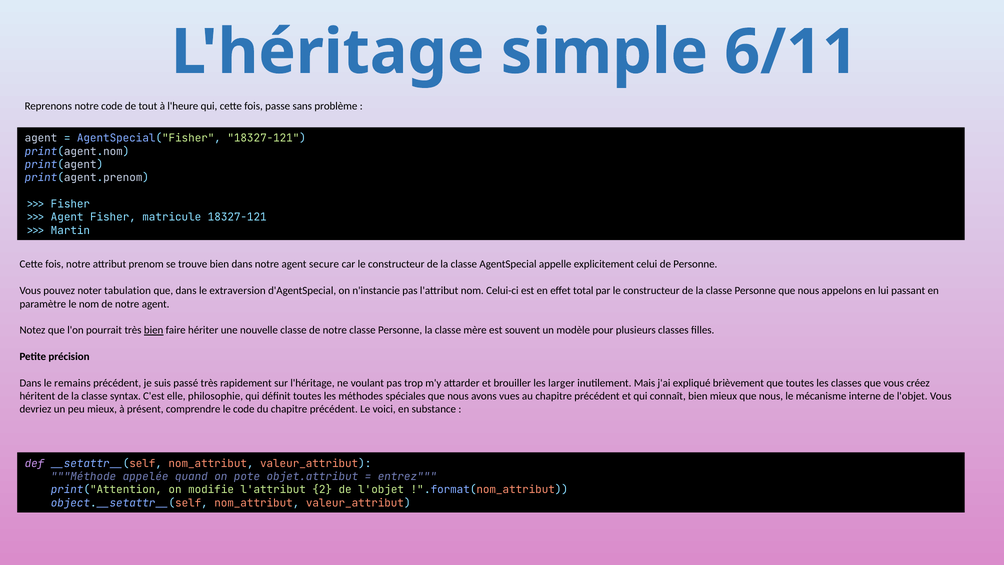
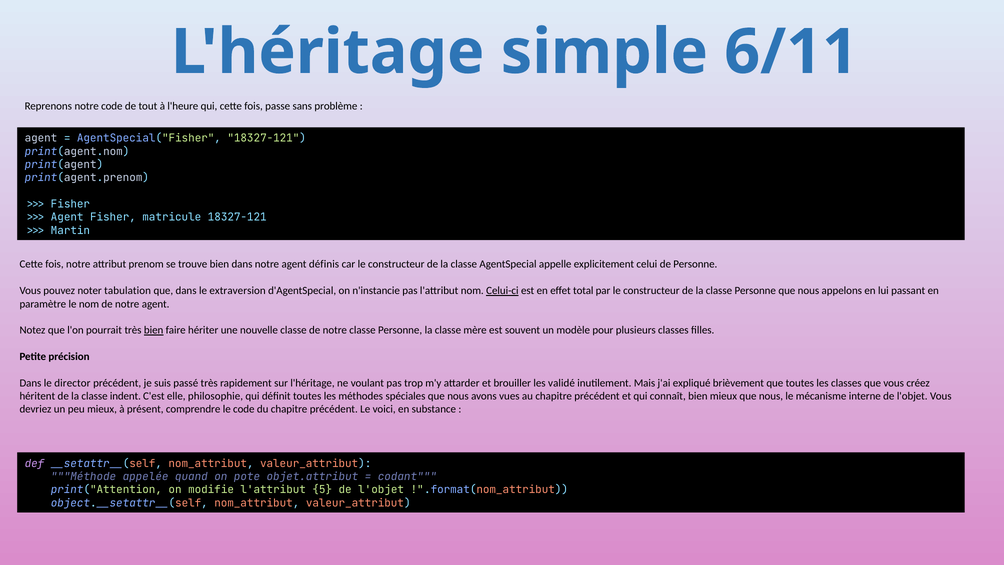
secure: secure -> définis (324, 264)
Celui-ci underline: none -> present (502, 291)
remains: remains -> director (72, 383)
larger: larger -> validé (562, 383)
syntax: syntax -> indent (125, 396)
entrez: entrez -> codant (407, 476)
2: 2 -> 5 (322, 490)
